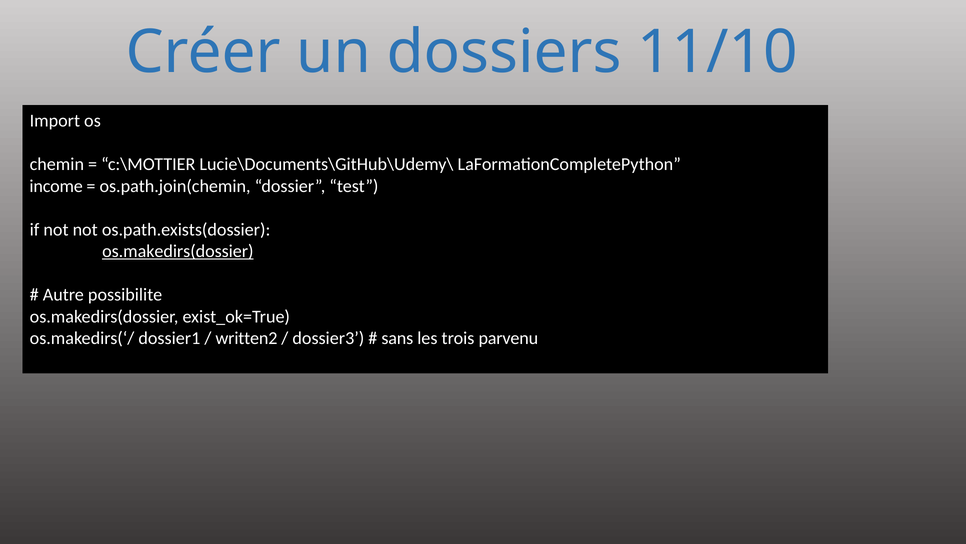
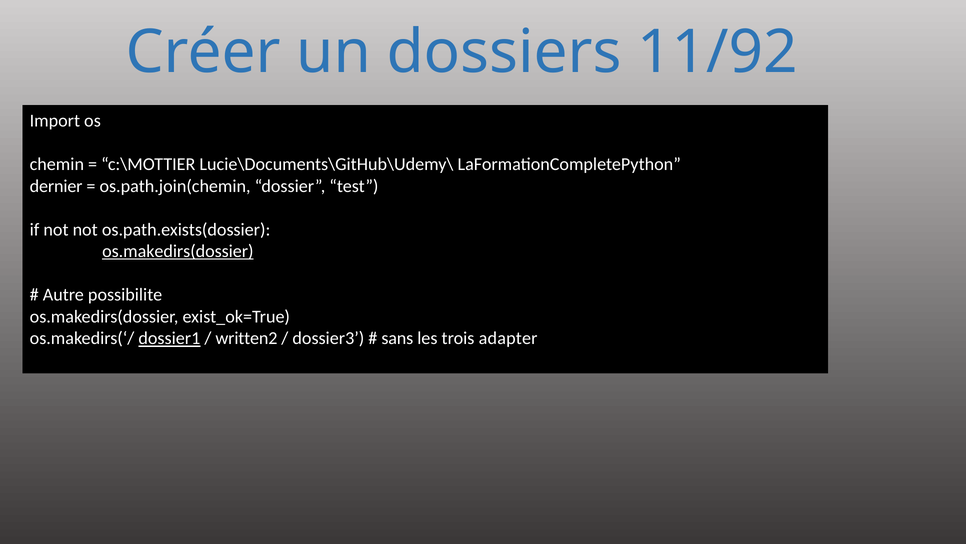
11/10: 11/10 -> 11/92 (718, 52)
income: income -> dernier (56, 186)
dossier1 underline: none -> present (169, 338)
parvenu: parvenu -> adapter (508, 338)
